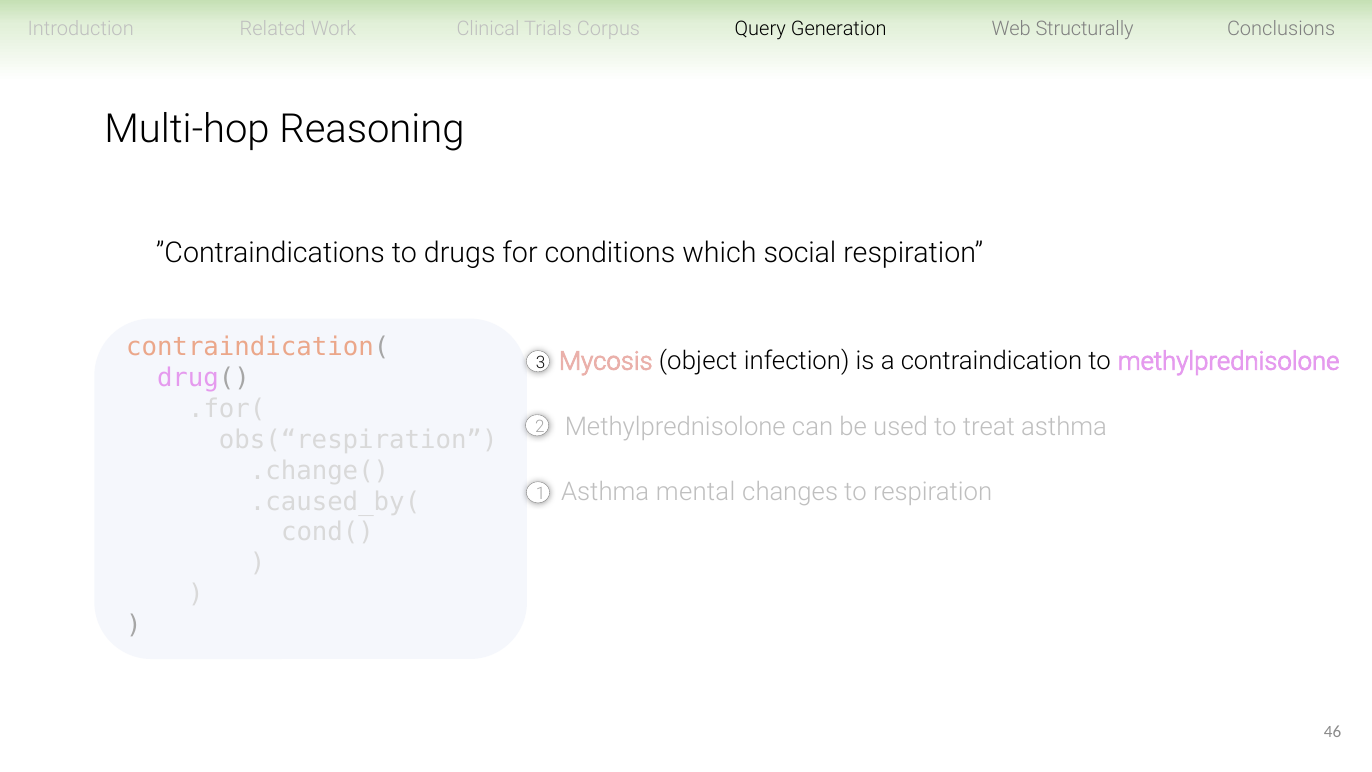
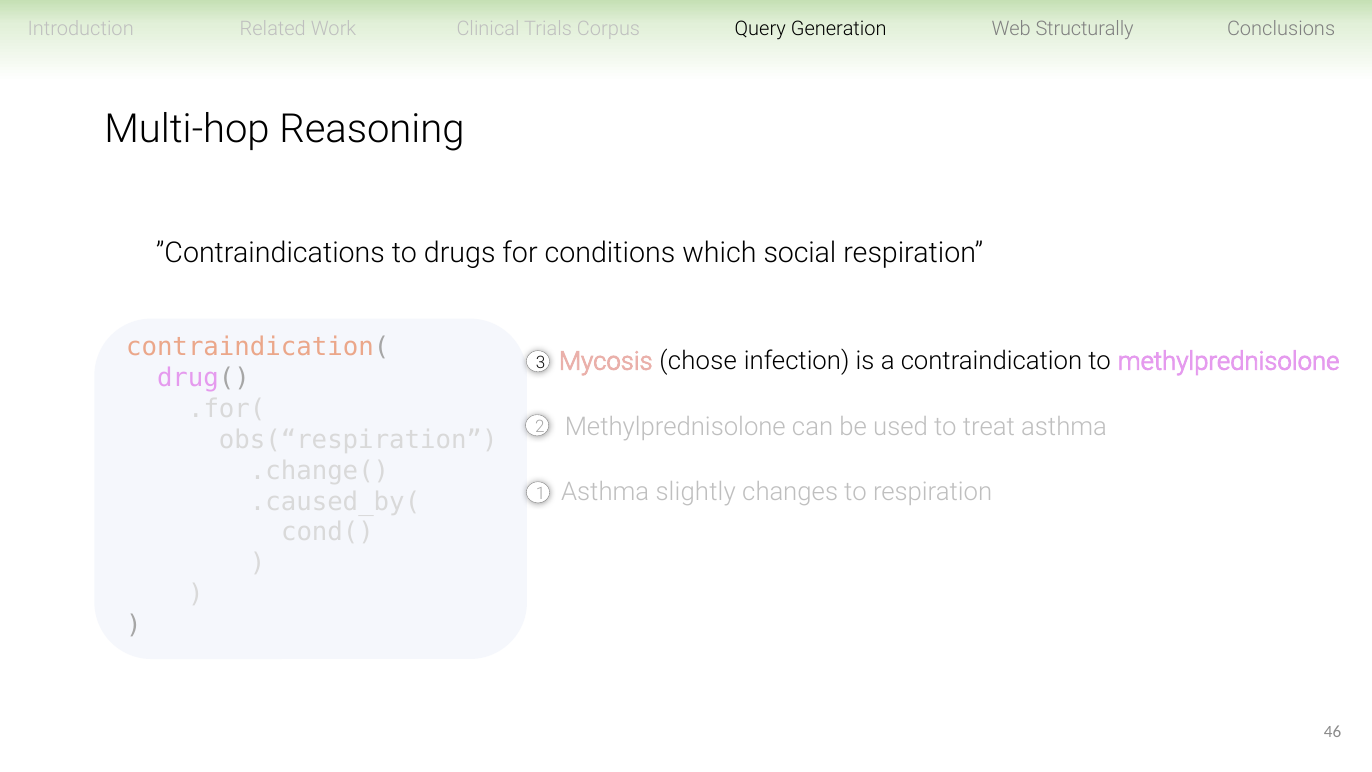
object: object -> chose (698, 361)
mental: mental -> slightly (696, 492)
